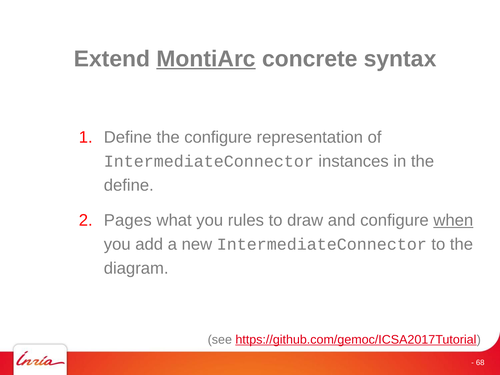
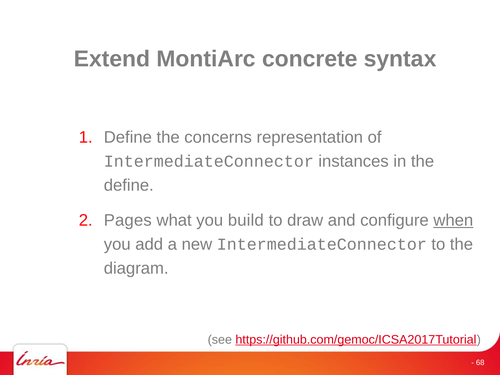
MontiArc underline: present -> none (206, 59)
the configure: configure -> concerns (218, 137)
rules: rules -> build (246, 220)
